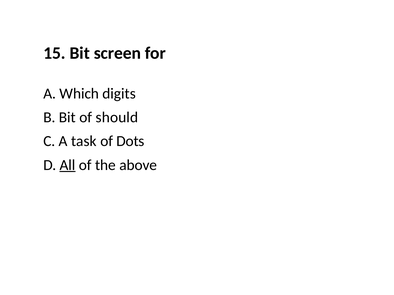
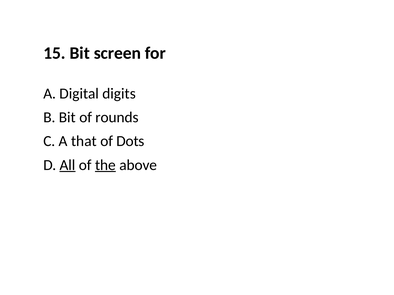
Which: Which -> Digital (79, 94)
should: should -> rounds (117, 118)
task: task -> that (84, 141)
the underline: none -> present (105, 165)
